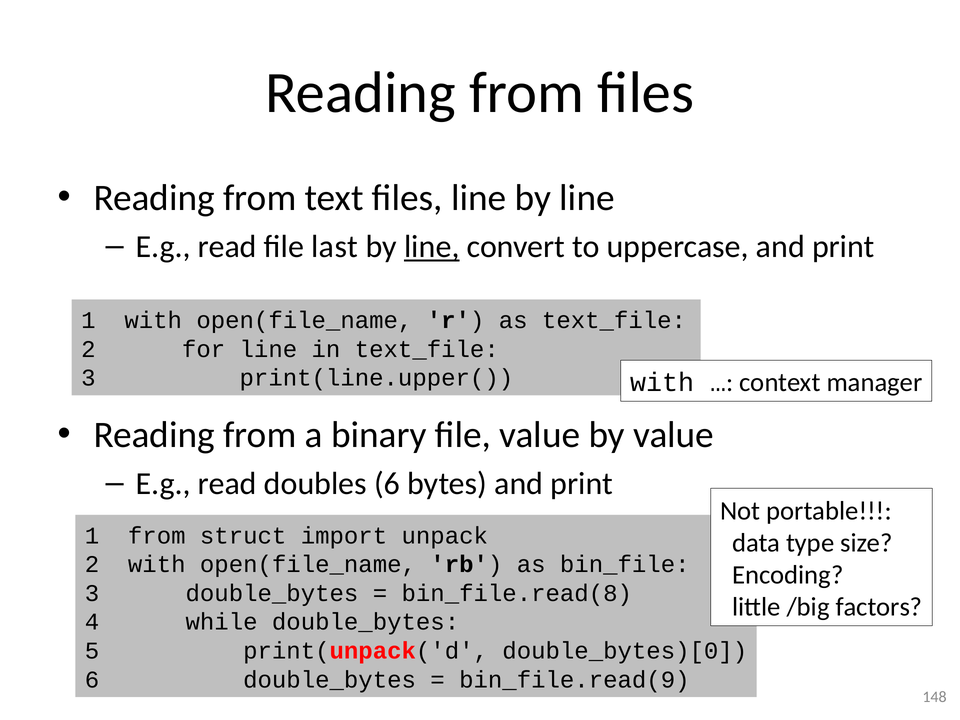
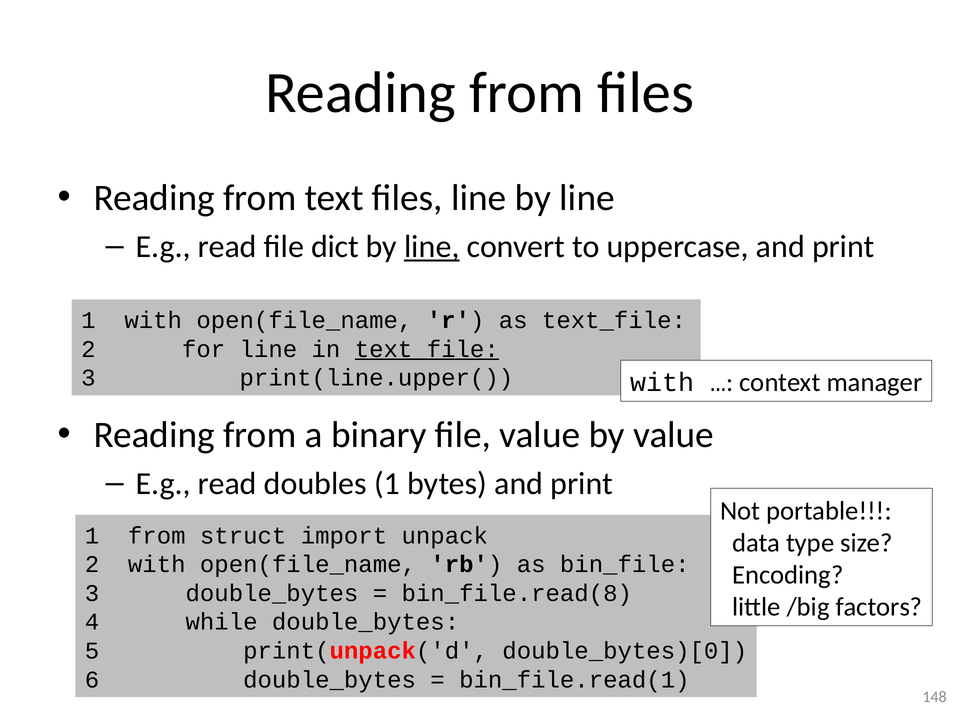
last: last -> dict (335, 247)
text_file underline: none -> present (427, 349)
doubles 6: 6 -> 1 (387, 483)
bin_file.read(9: bin_file.read(9 -> bin_file.read(1 (574, 680)
